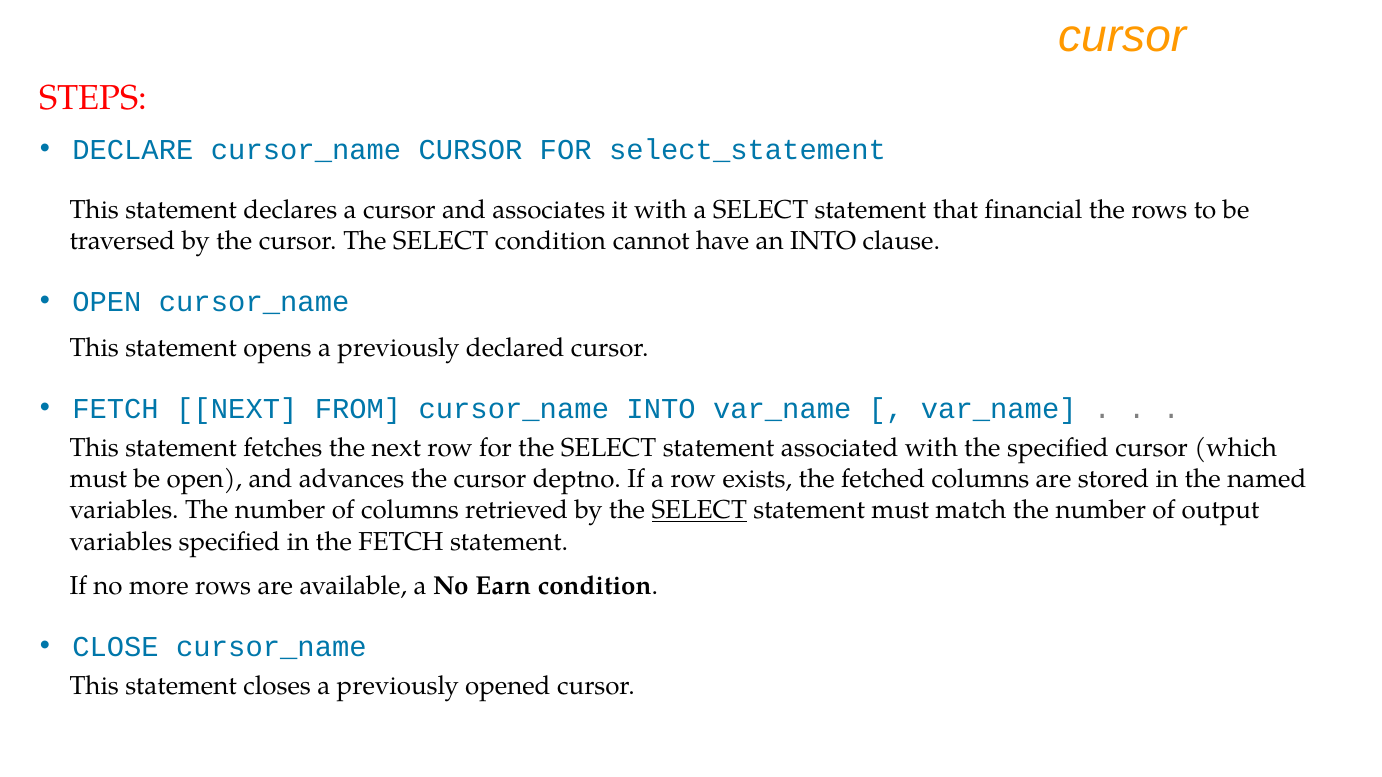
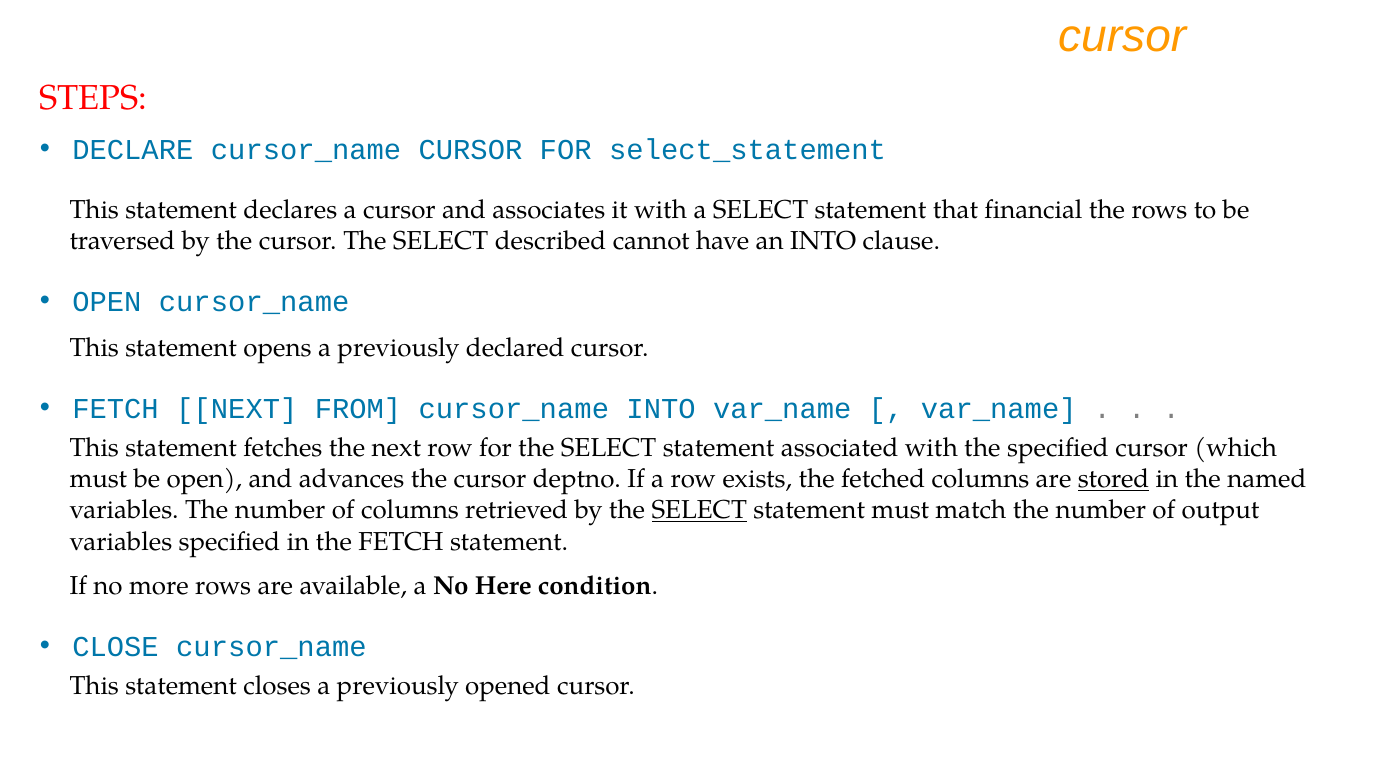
SELECT condition: condition -> described (551, 241)
stored underline: none -> present (1114, 480)
Earn: Earn -> Here (503, 587)
